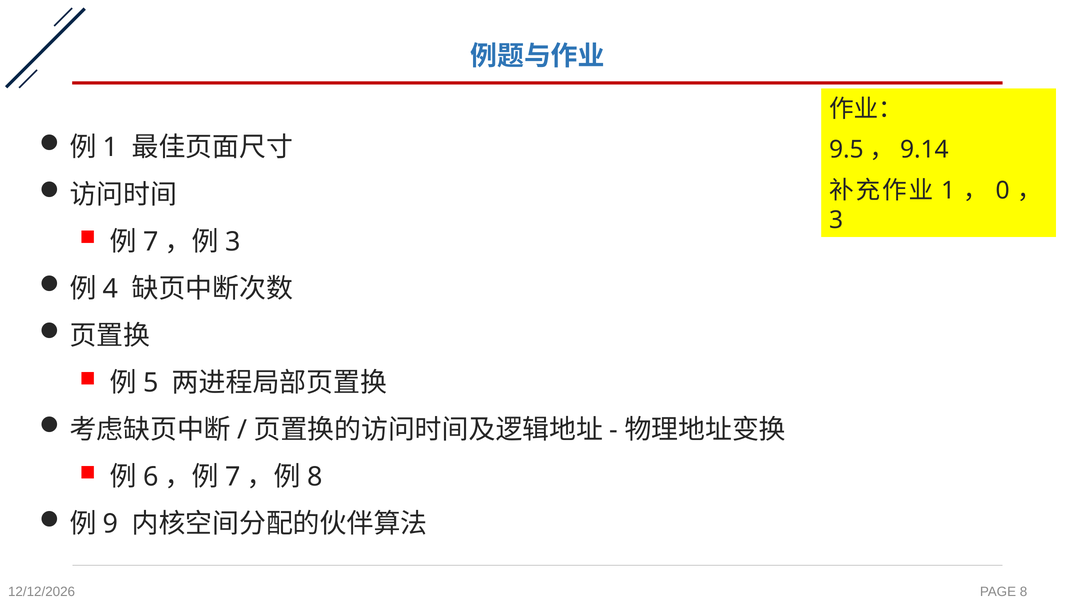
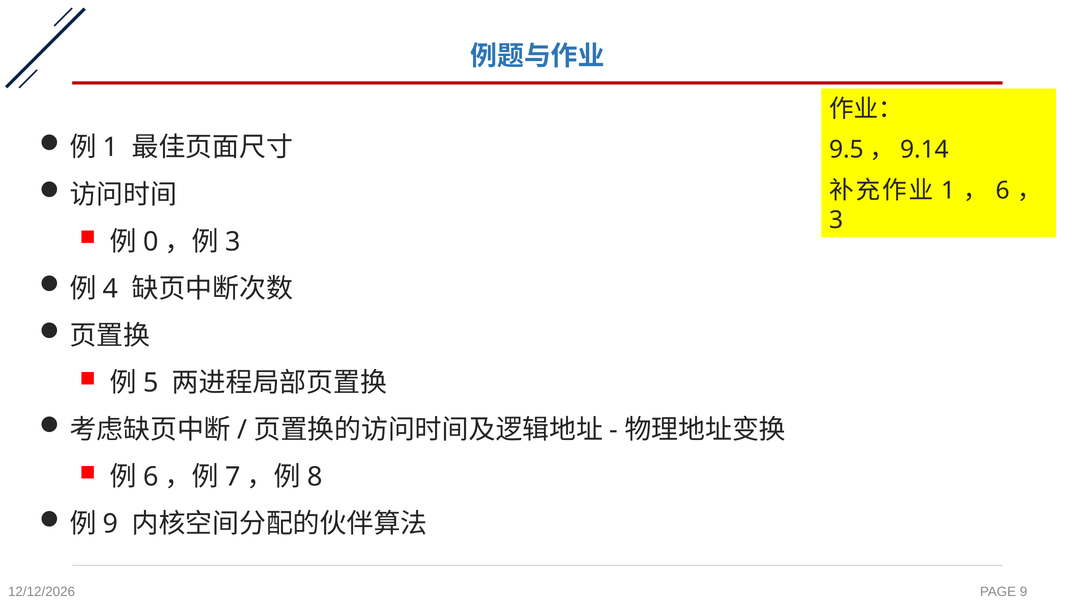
0: 0 -> 6 (1003, 190)
7: 7 -> 0 (151, 242)
PAGE 8: 8 -> 9 (1024, 592)
